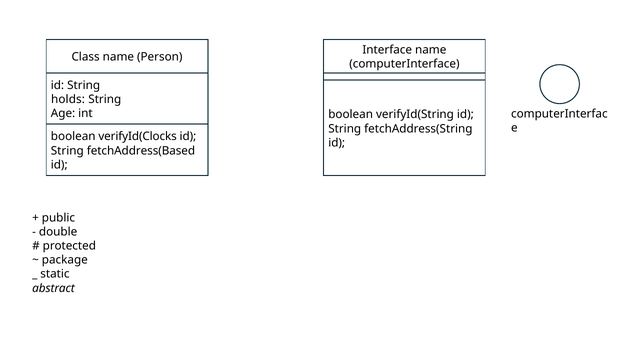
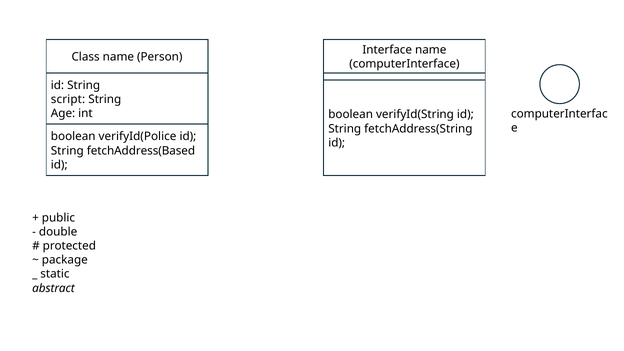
holds: holds -> script (68, 99)
verifyId(Clocks: verifyId(Clocks -> verifyId(Police (138, 137)
